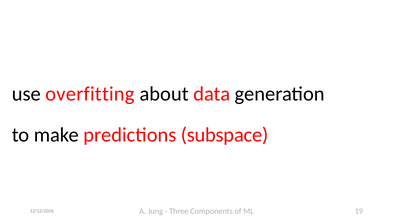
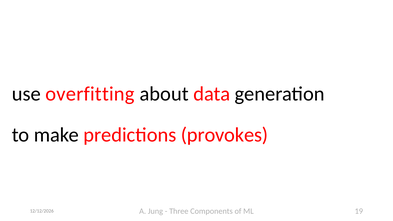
subspace: subspace -> provokes (225, 135)
